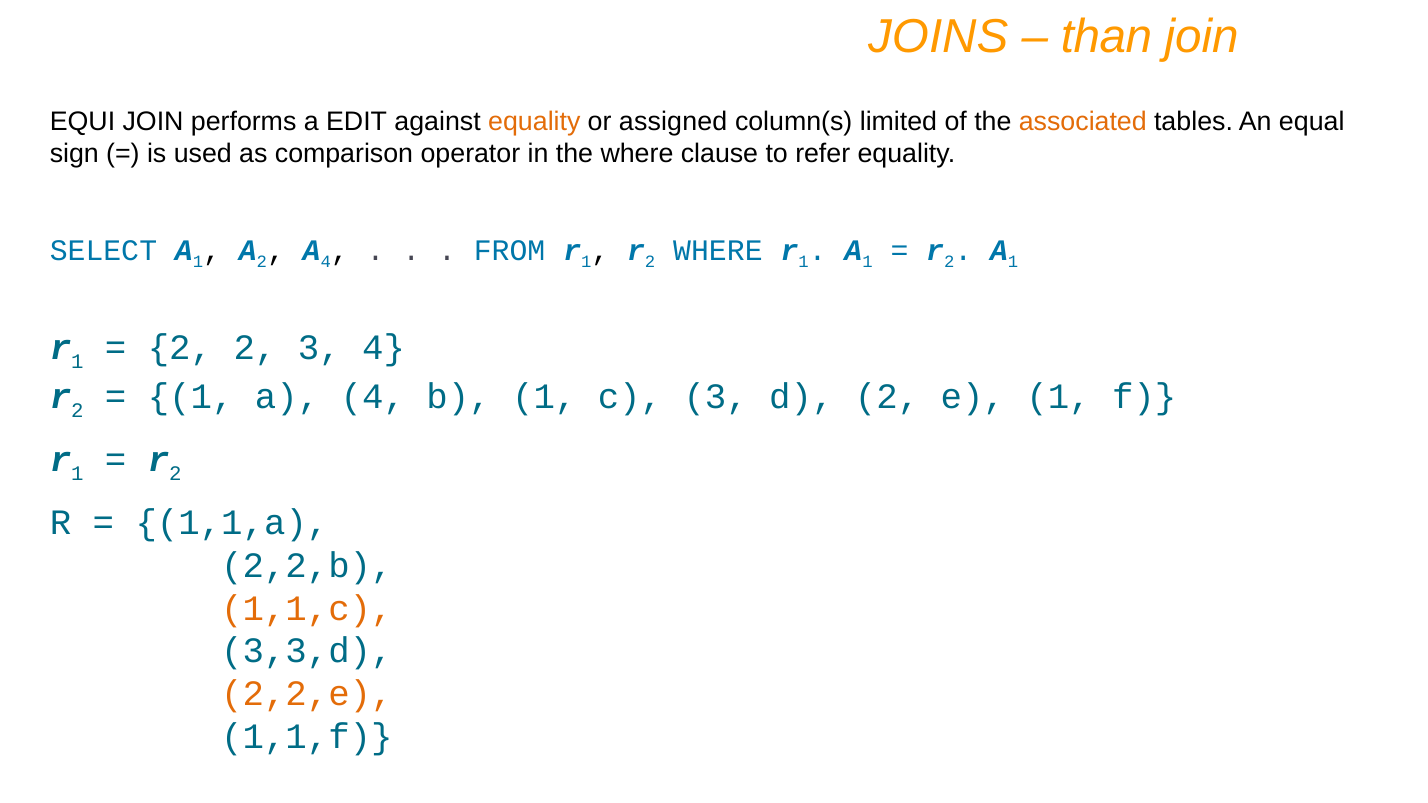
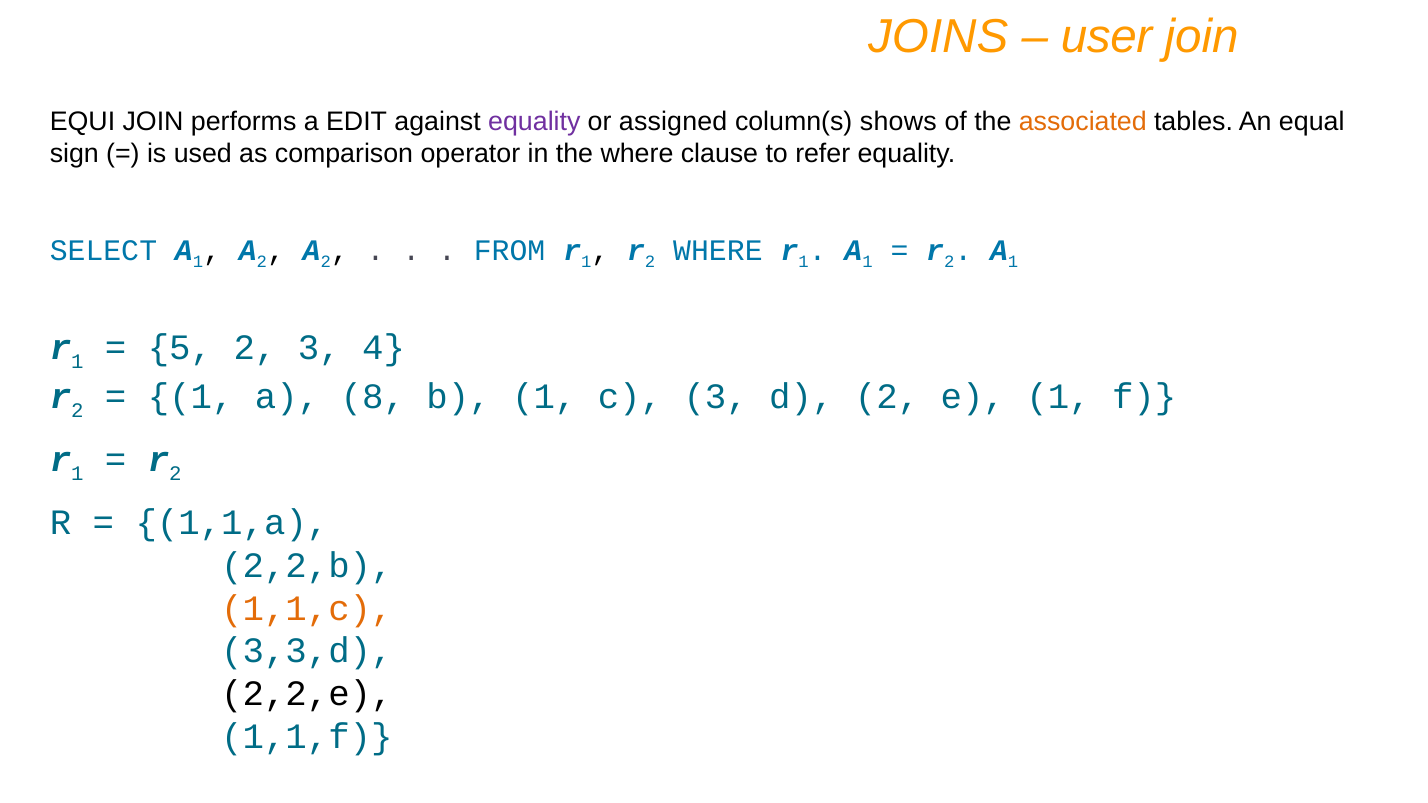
than: than -> user (1107, 37)
equality colour: orange -> purple (534, 121)
limited: limited -> shows (898, 121)
4: 4 -> 2 (326, 262)
2: 2 -> 5 (180, 348)
1 a 4: 4 -> 8 (373, 397)
2,2,e colour: orange -> black (307, 694)
